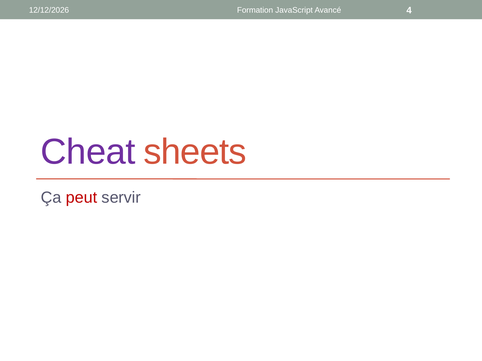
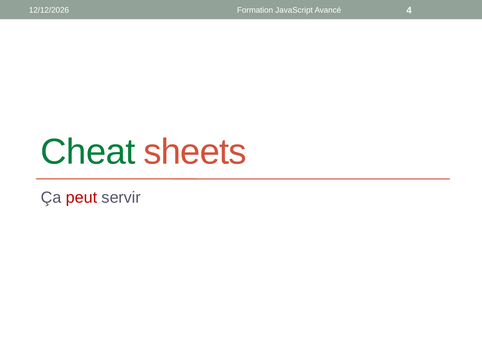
Cheat colour: purple -> green (88, 152)
